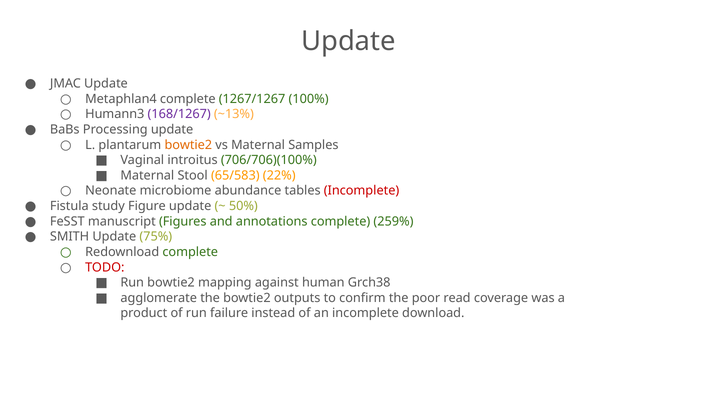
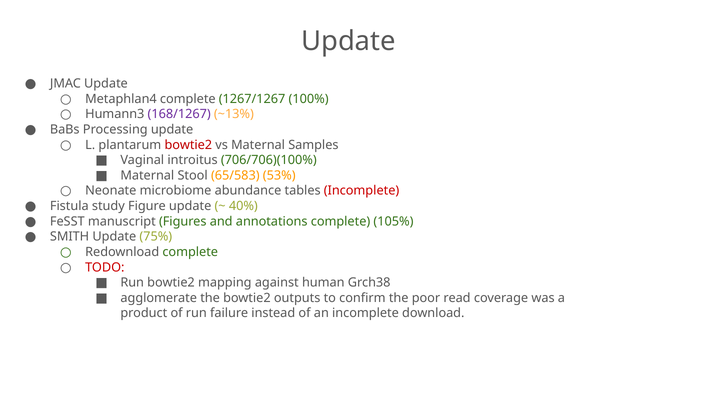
bowtie2 colour: orange -> red (188, 145)
22%: 22% -> 53% (279, 175)
50%: 50% -> 40% (243, 206)
259%: 259% -> 105% (393, 221)
